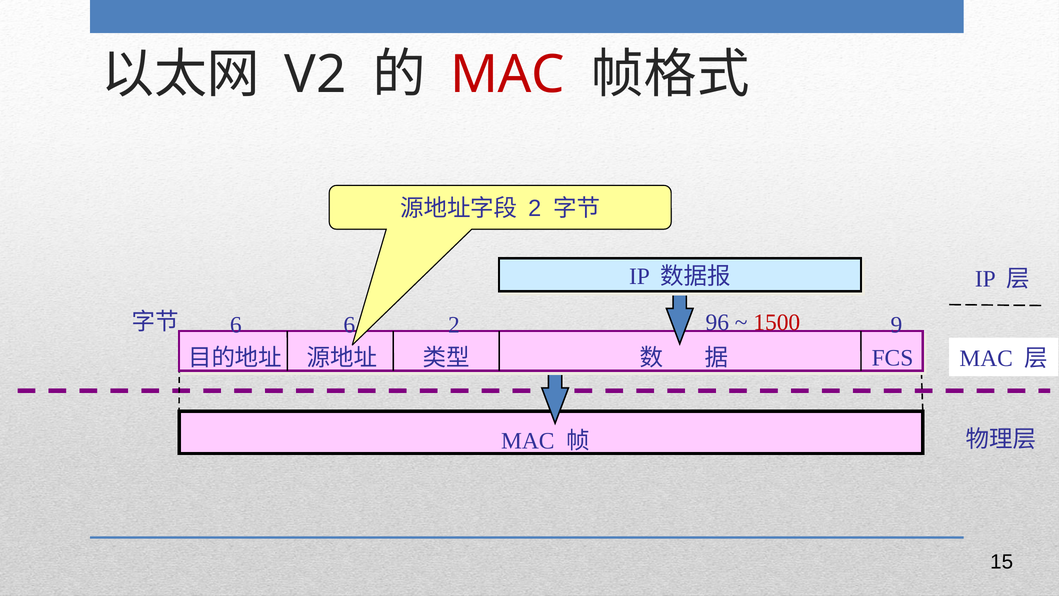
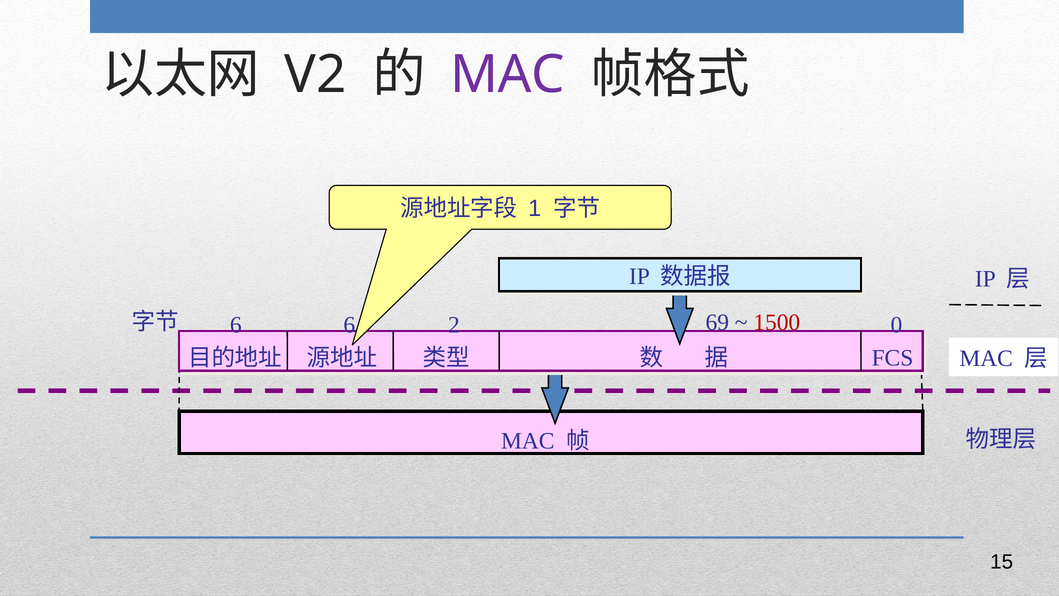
MAC colour: red -> purple (508, 75)
2: 2 -> 1 (535, 208)
96: 96 -> 69 (717, 322)
9: 9 -> 0 (896, 325)
